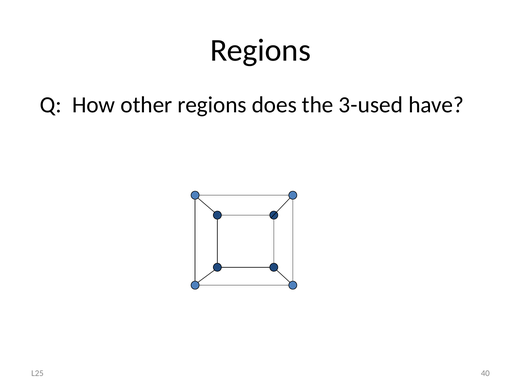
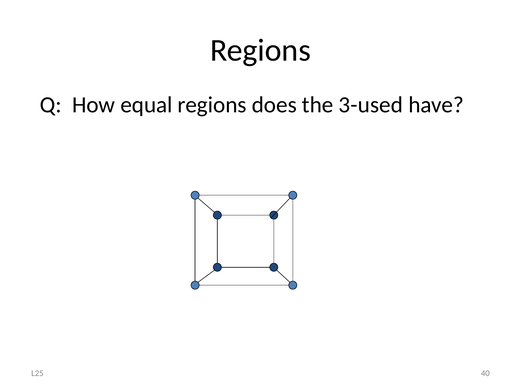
other: other -> equal (146, 105)
